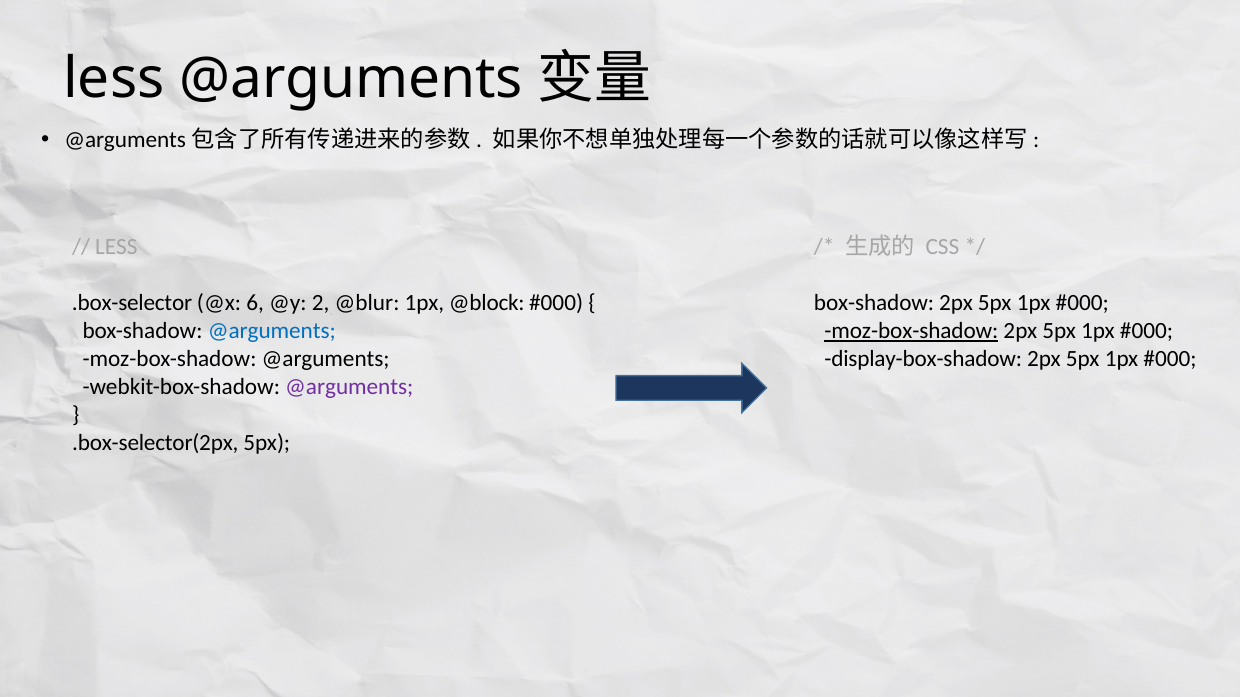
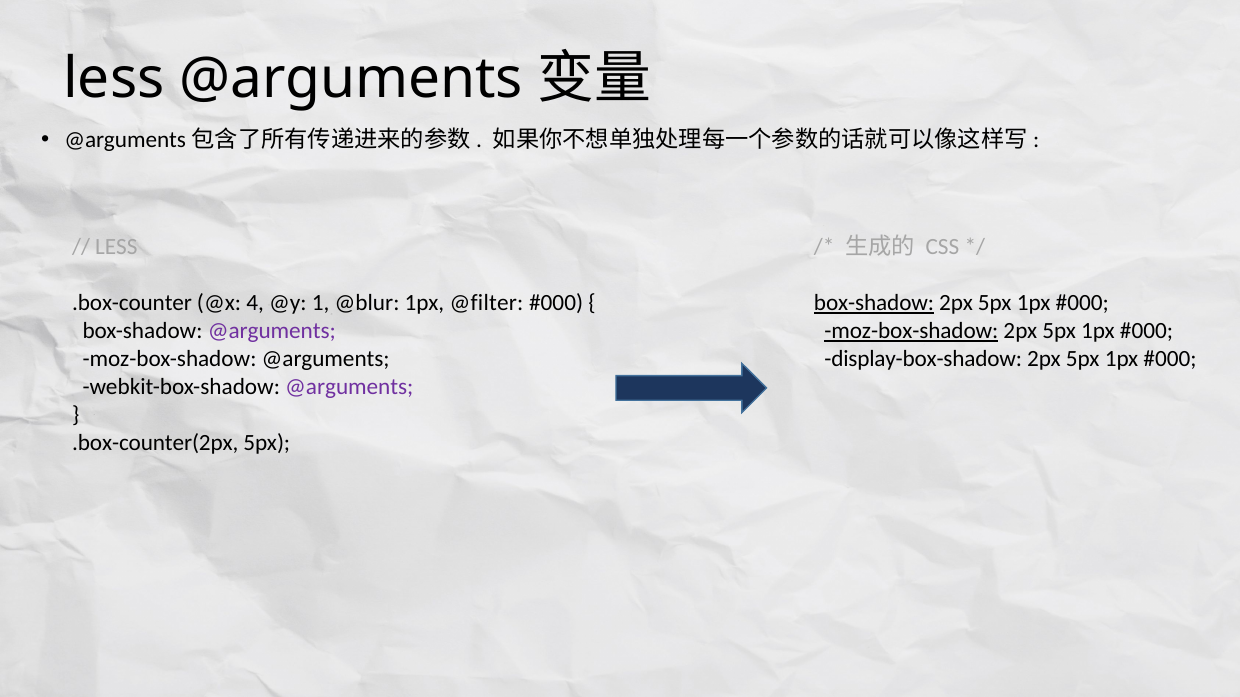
.box-selector: .box-selector -> .box-counter (132, 303)
6: 6 -> 4 (255, 303)
2: 2 -> 1 (321, 303)
@block: @block -> @filter (487, 303)
box-shadow underline: none -> present (874, 303)
@arguments colour: blue -> purple (272, 331)
.box-selector(2px: .box-selector(2px -> .box-counter(2px (155, 443)
